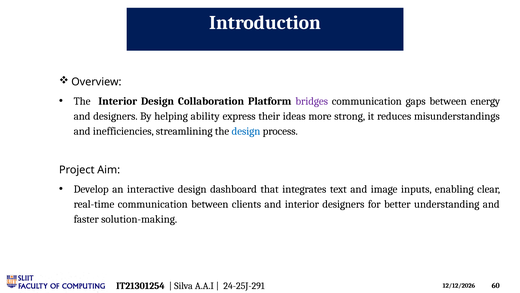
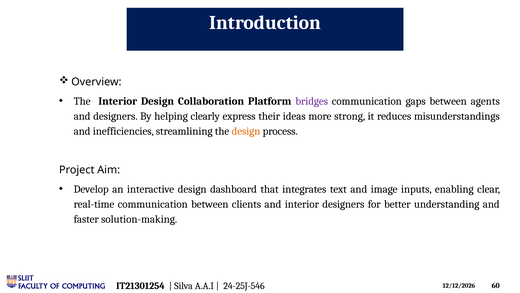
energy: energy -> agents (485, 101)
ability: ability -> clearly (205, 116)
design colour: blue -> orange (246, 131)
24-25J-291: 24-25J-291 -> 24-25J-546 (244, 285)
